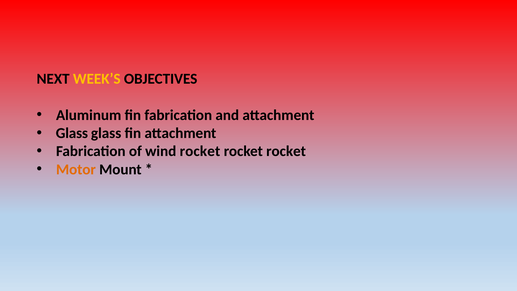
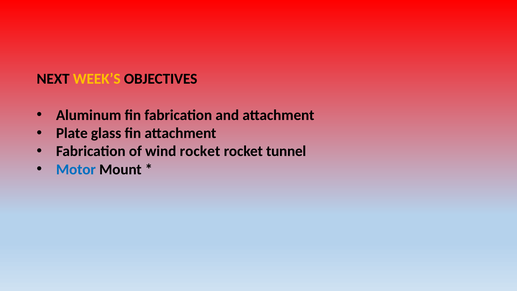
Glass: Glass -> Plate (72, 133)
rocket: rocket -> tunnel (286, 151)
Motor colour: orange -> blue (76, 169)
